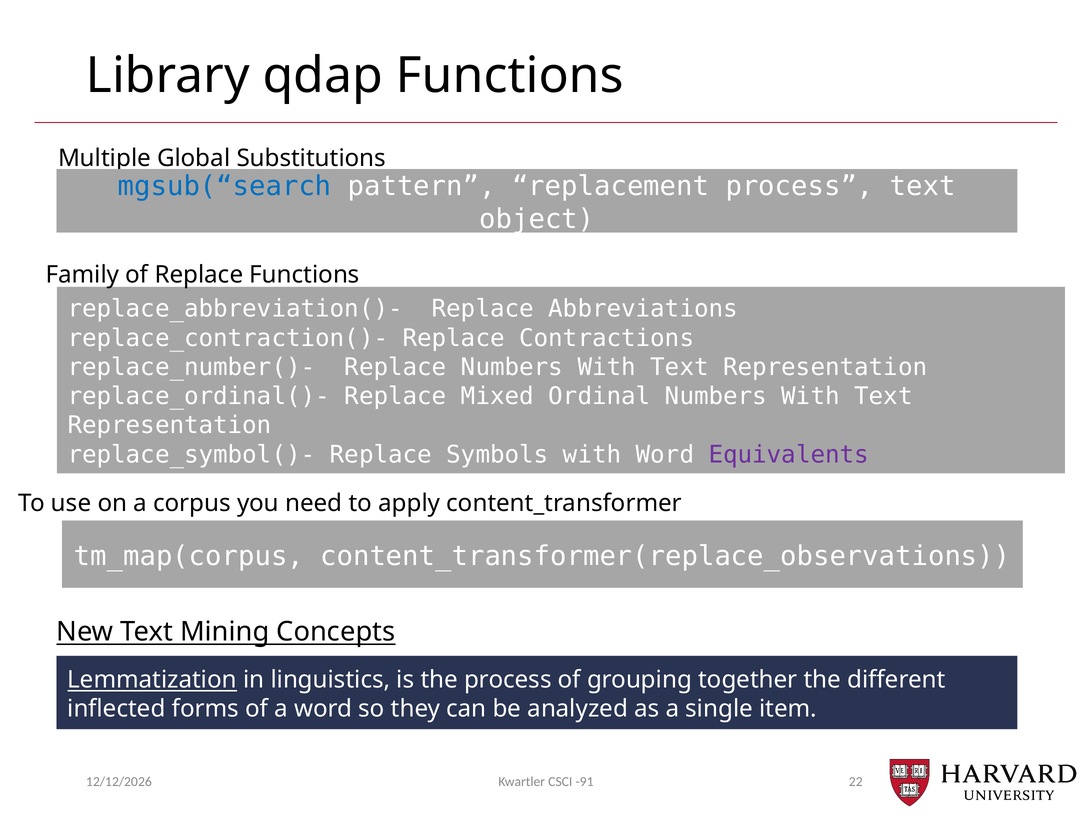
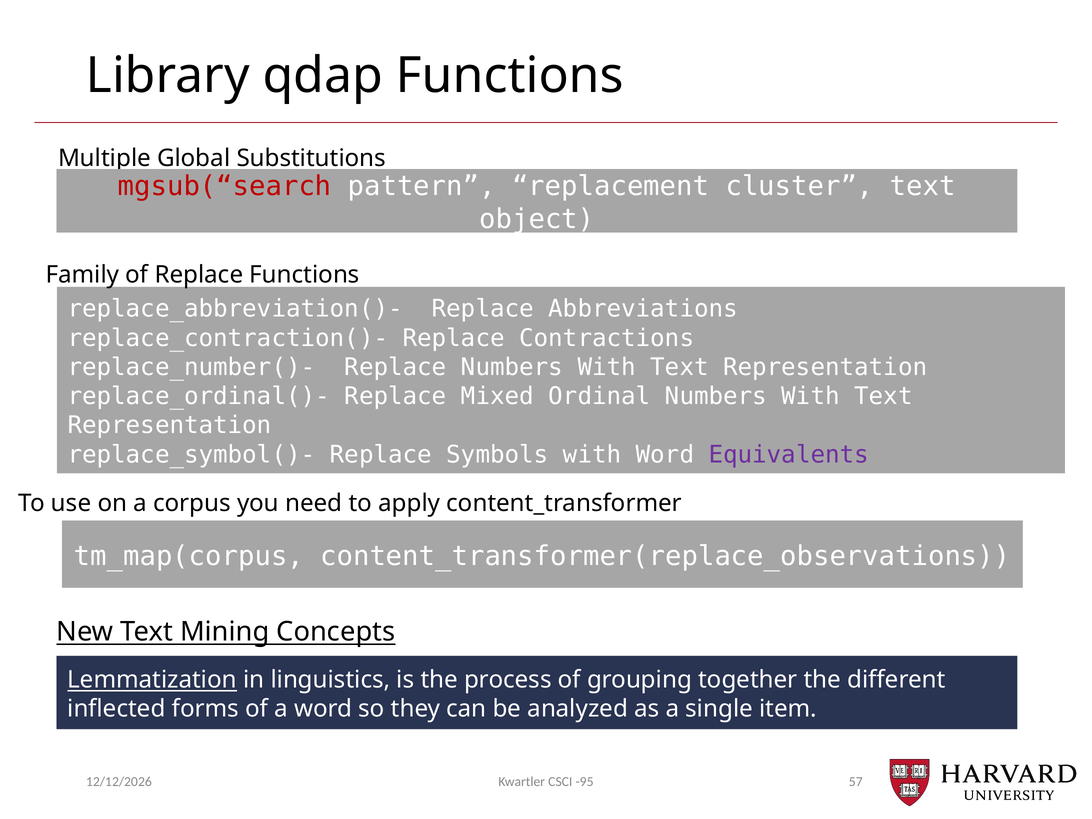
mgsub(“search colour: blue -> red (225, 186)
replacement process: process -> cluster (799, 186)
22: 22 -> 57 (856, 782)
-91: -91 -> -95 (585, 782)
